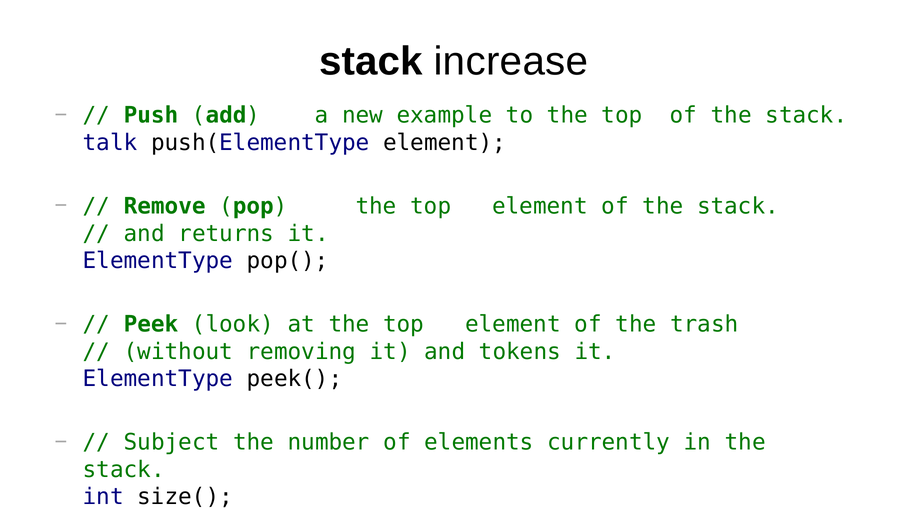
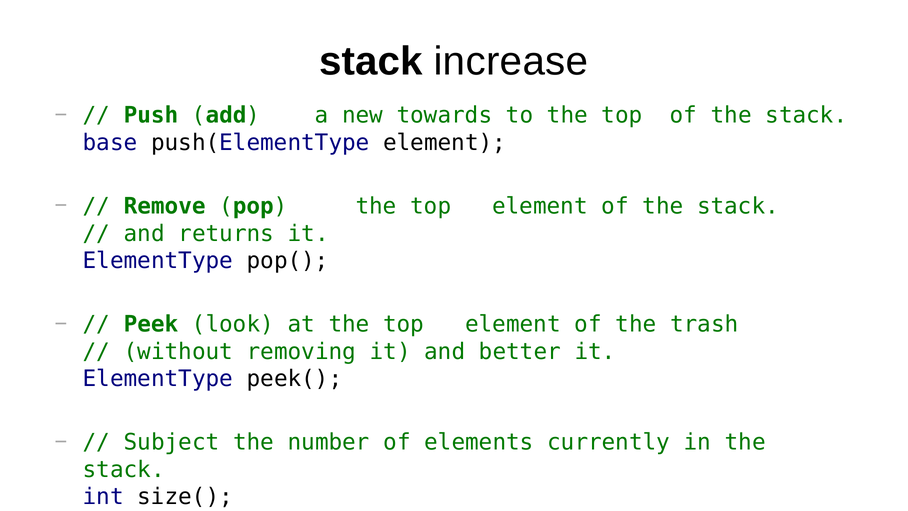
example: example -> towards (444, 115)
talk: talk -> base (110, 143)
tokens: tokens -> better (520, 351)
